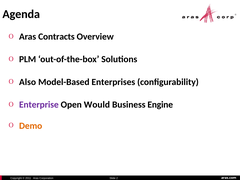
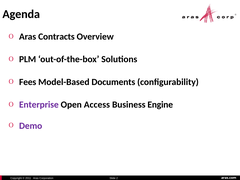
Also: Also -> Fees (28, 82)
Enterprises: Enterprises -> Documents (113, 82)
Would: Would -> Access (97, 105)
Demo colour: orange -> purple (31, 126)
